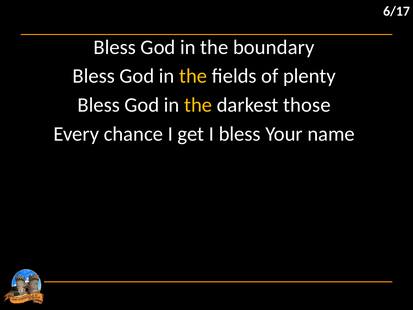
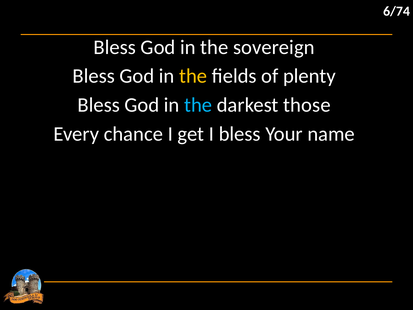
6/17: 6/17 -> 6/74 (397, 11)
boundary: boundary -> sovereign (274, 47)
the colour: yellow -> light blue (198, 105)
